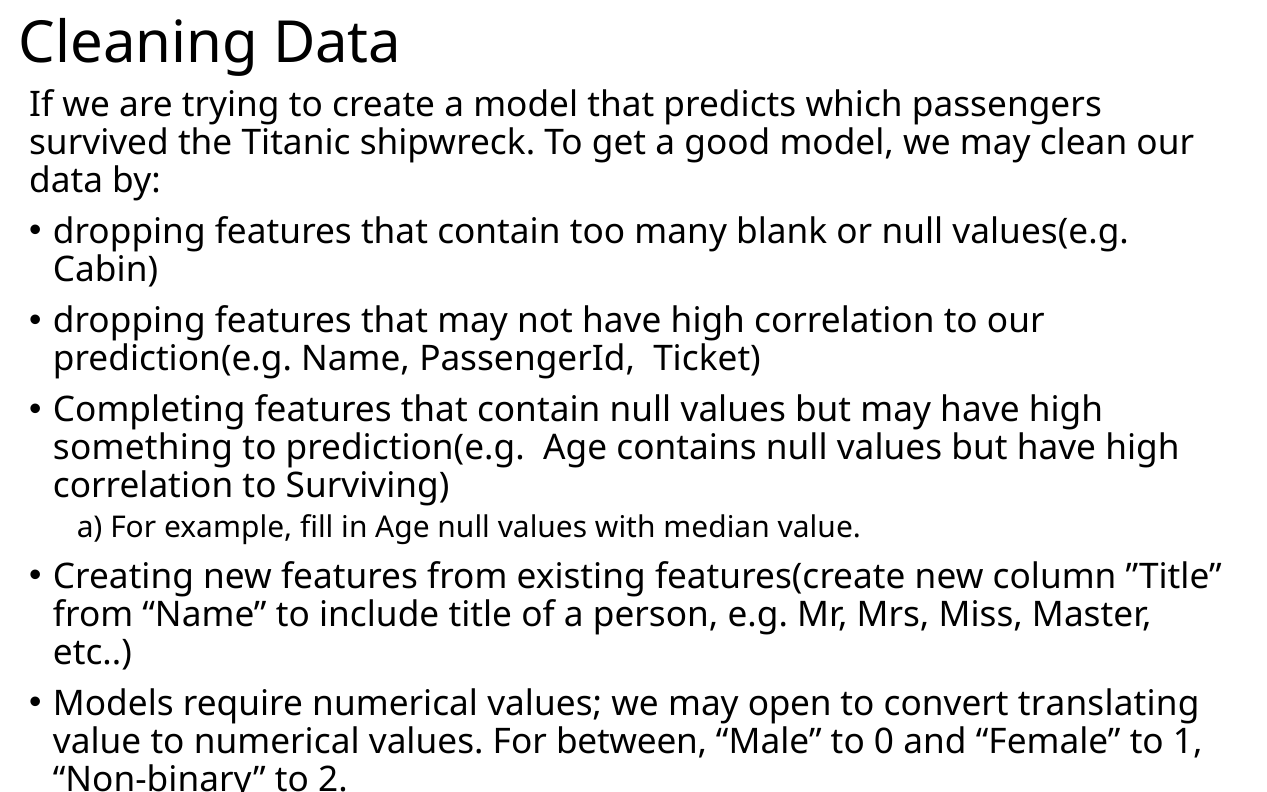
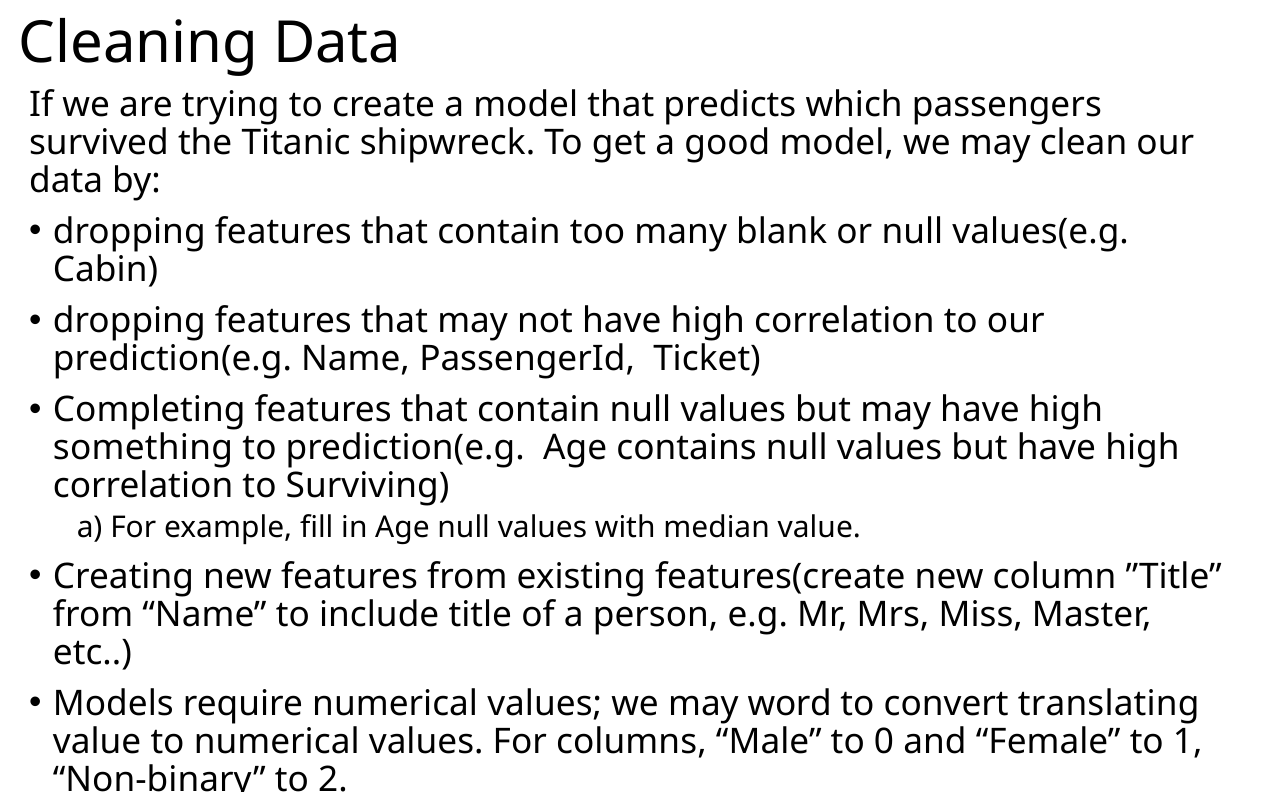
open: open -> word (790, 704)
For between: between -> columns (631, 742)
